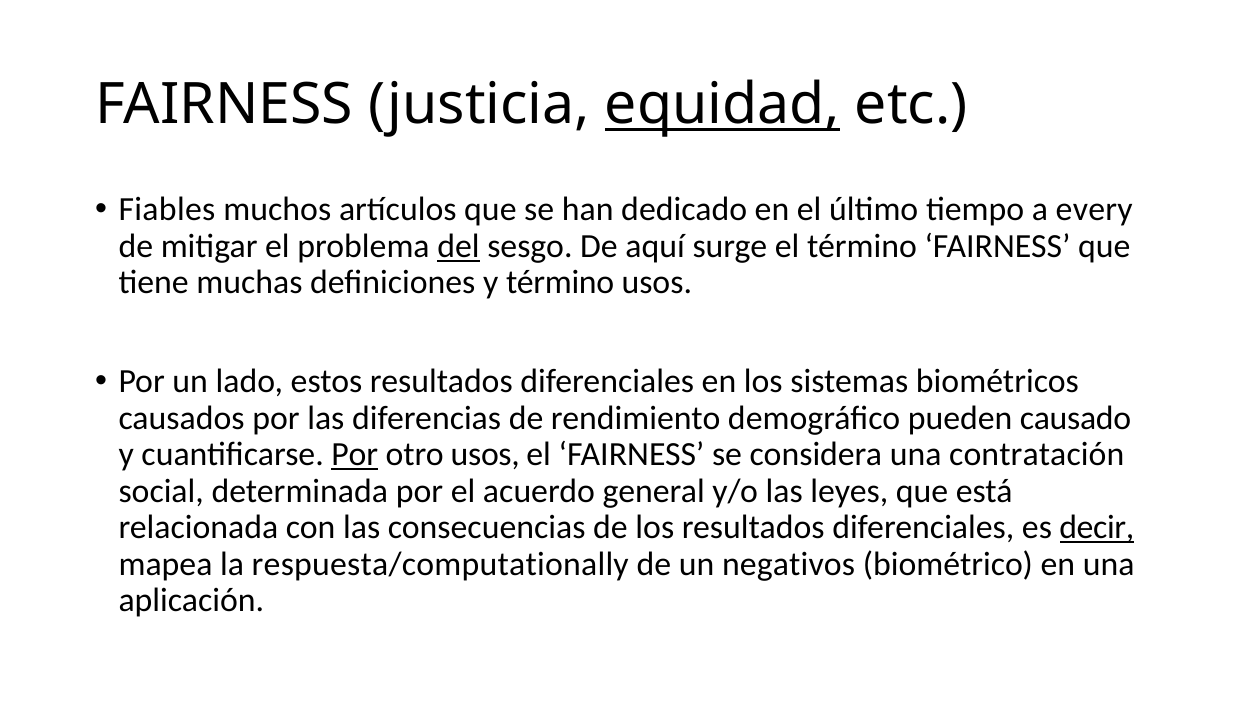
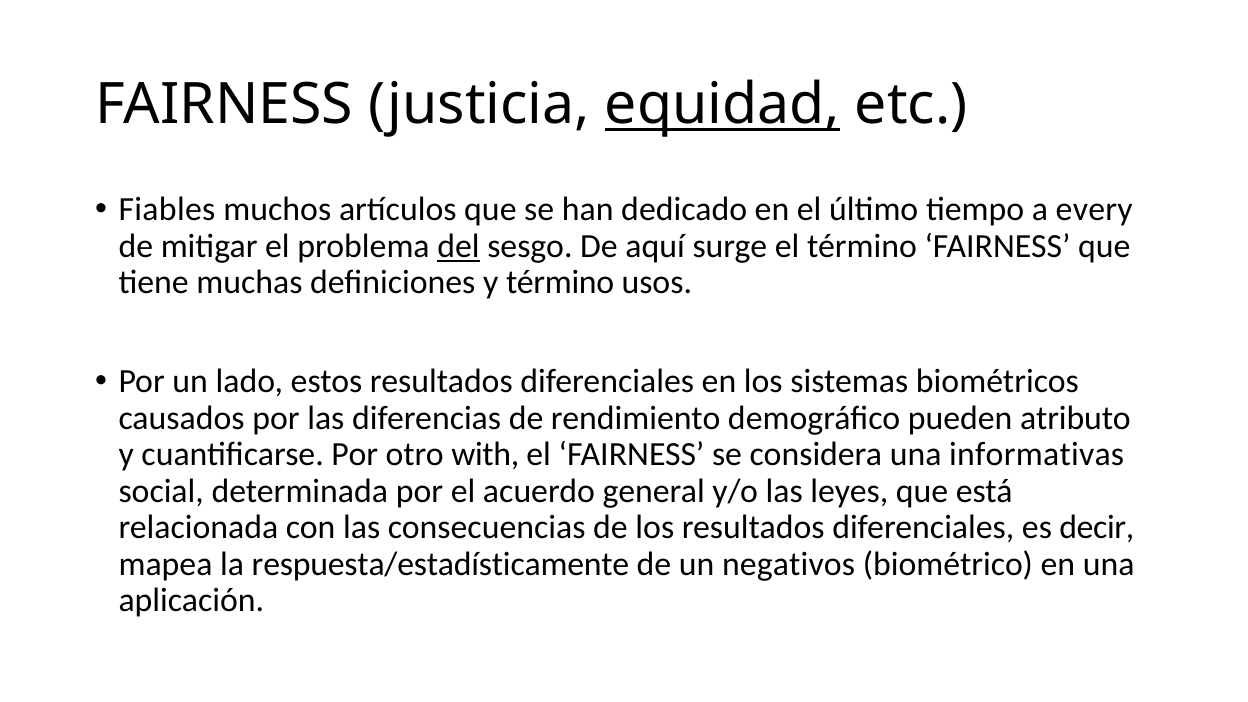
causado: causado -> atributo (1075, 418)
Por underline: present -> none (355, 454)
otro usos: usos -> with (485, 454)
contratación: contratación -> informativas (1037, 454)
decir underline: present -> none (1097, 527)
respuesta/computationally: respuesta/computationally -> respuesta/estadísticamente (440, 564)
